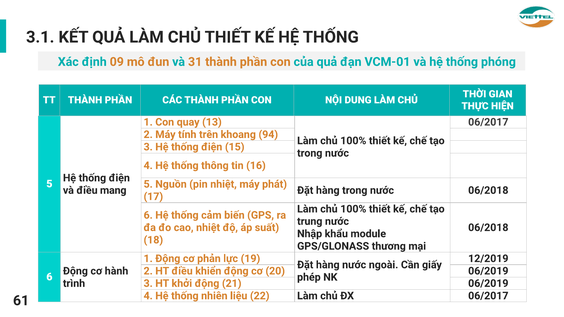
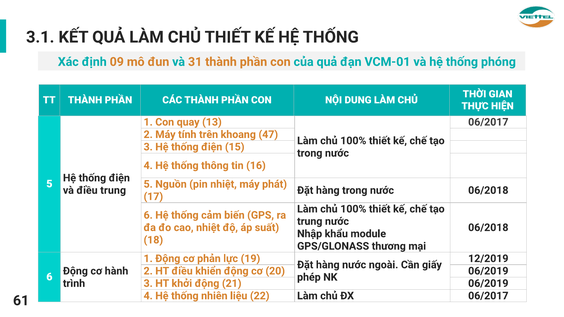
94: 94 -> 47 (268, 135)
điều mang: mang -> trung (113, 190)
